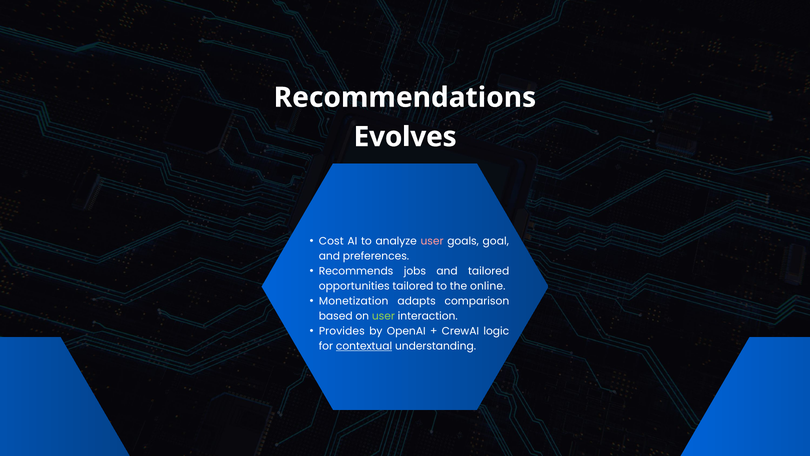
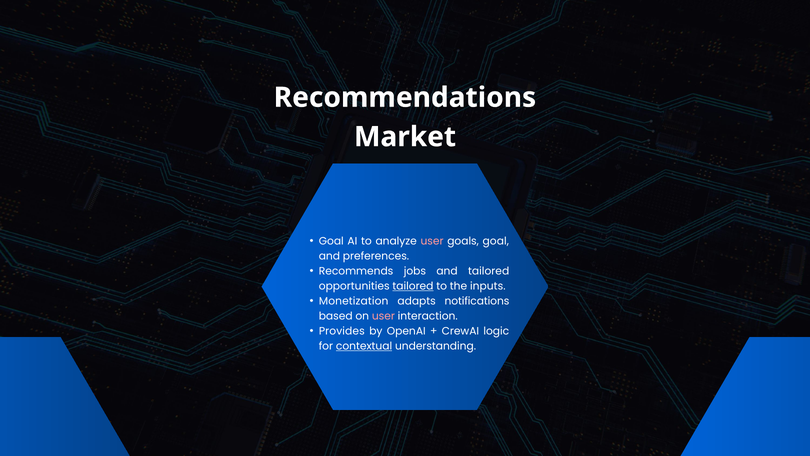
Evolves: Evolves -> Market (405, 137)
Cost: Cost -> Goal (331, 241)
tailored underline: none -> present (413, 286)
online: online -> inputs (488, 286)
comparison: comparison -> notifications (477, 301)
user colour: light green -> pink (383, 316)
